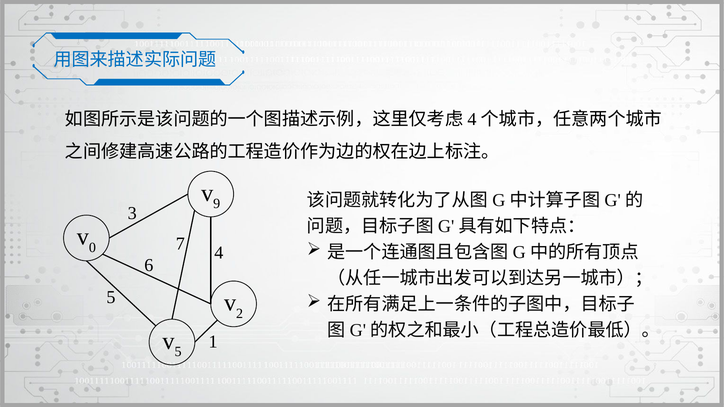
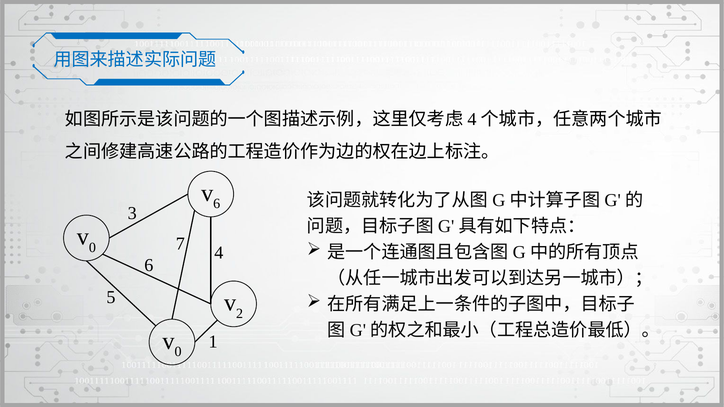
9: 9 -> 6 (217, 204)
5: 5 -> 0 (178, 352)
